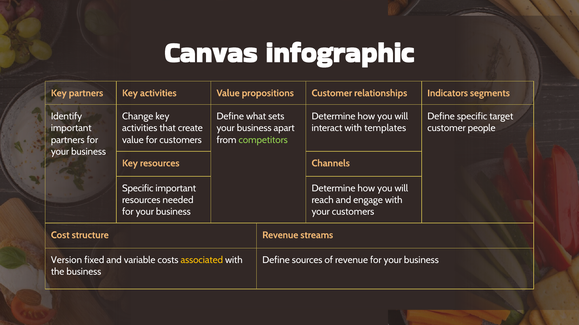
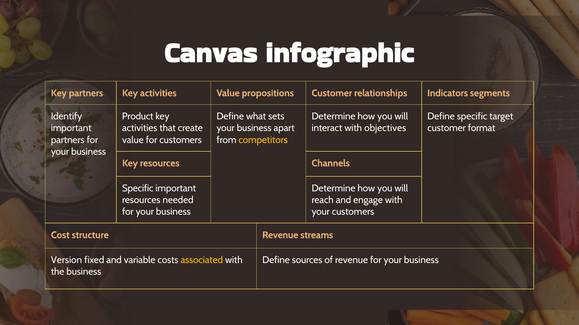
Change: Change -> Product (138, 117)
templates: templates -> objectives (385, 128)
people: people -> format (482, 128)
competitors colour: light green -> yellow (263, 140)
